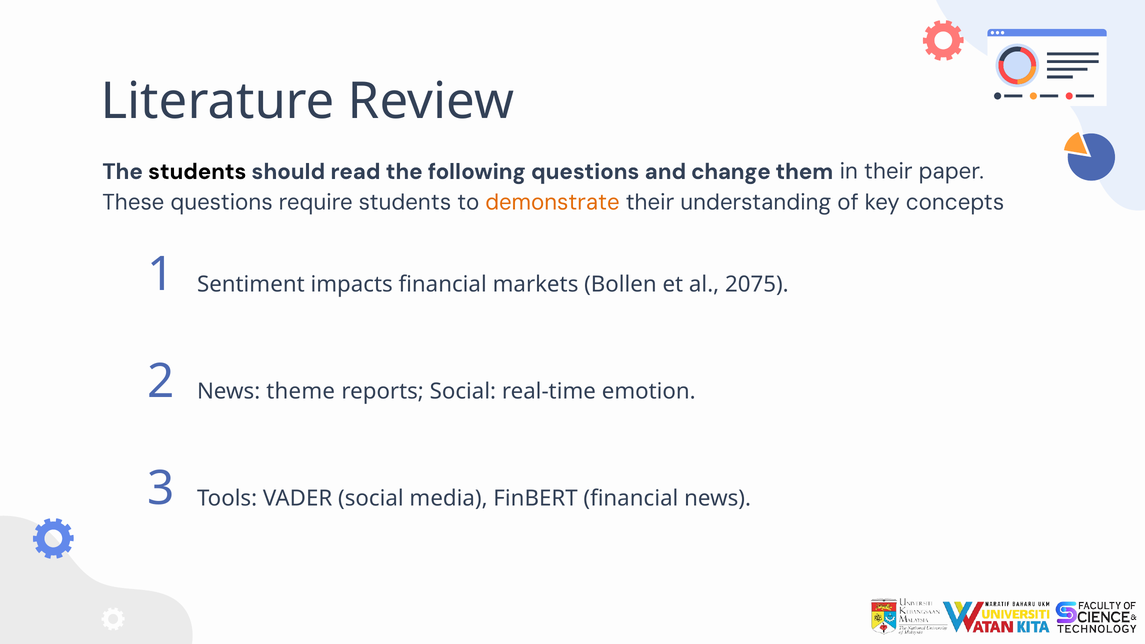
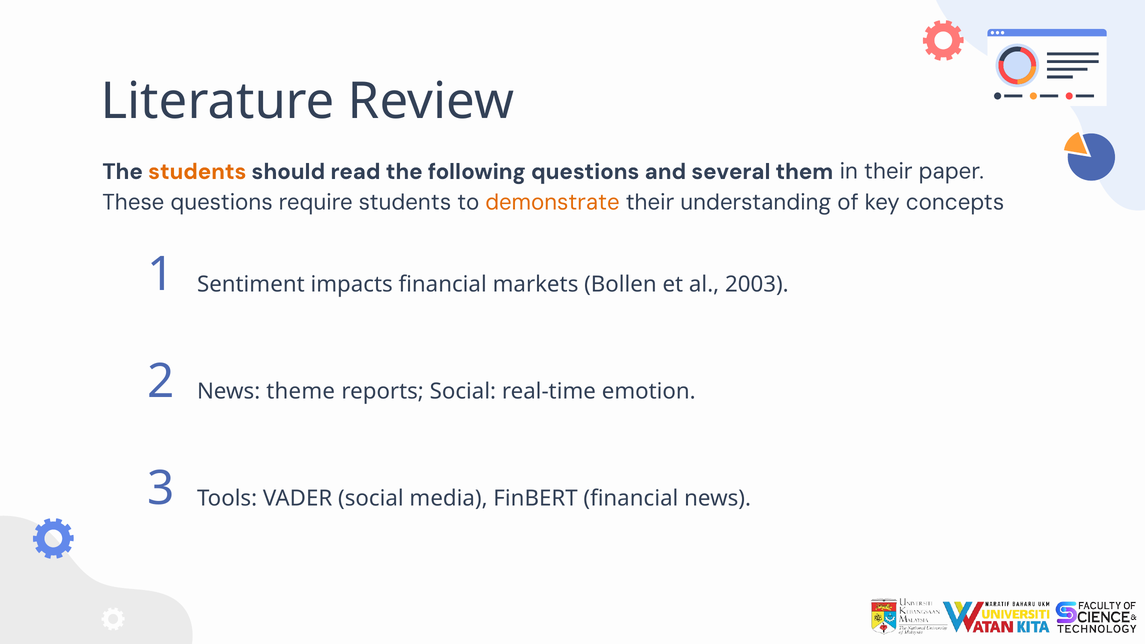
students colour: black -> orange (197, 172)
change: change -> several (731, 172)
2075: 2075 -> 2003 (757, 284)
